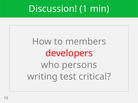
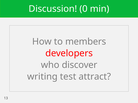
1: 1 -> 0 (84, 9)
persons: persons -> discover (80, 65)
critical: critical -> attract (95, 77)
